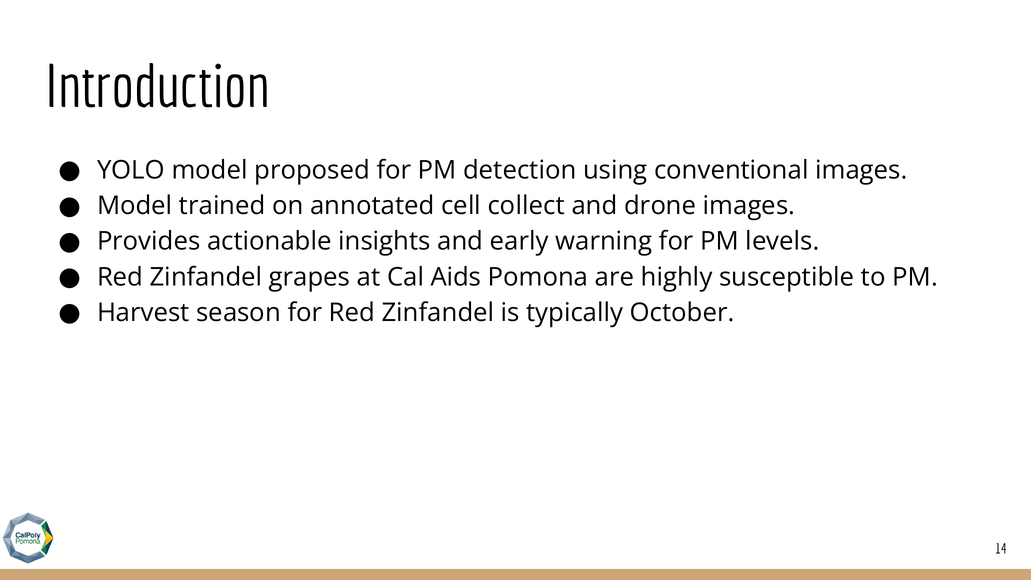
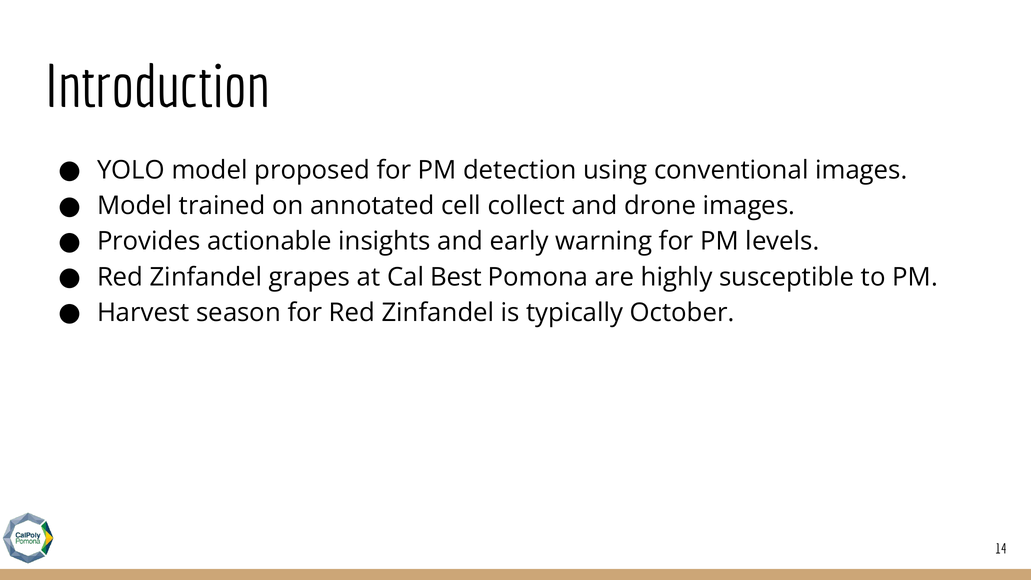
Aids: Aids -> Best (456, 277)
